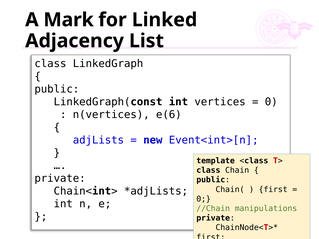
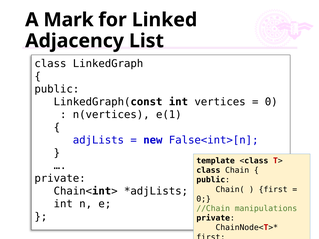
e(6: e(6 -> e(1 (169, 115)
Event<int>[n: Event<int>[n -> False<int>[n (214, 140)
